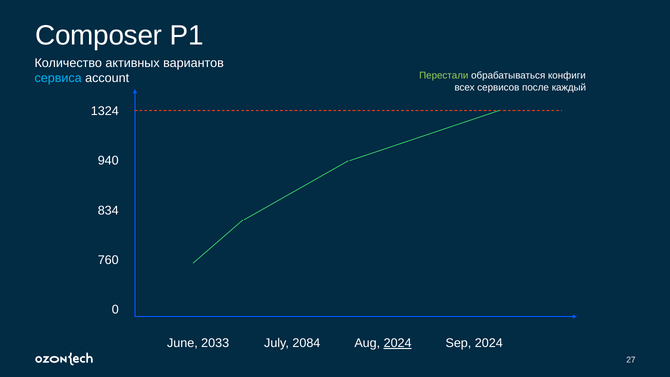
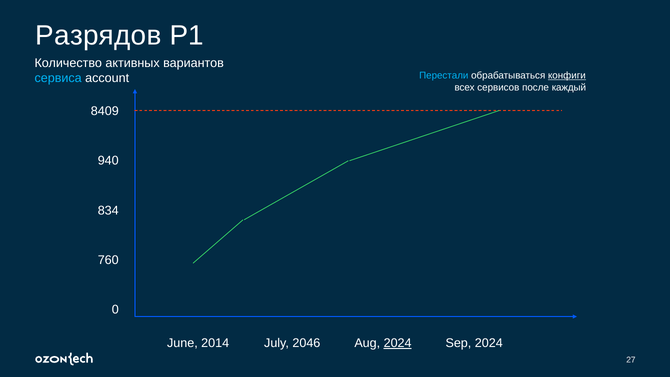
Composer: Composer -> Разрядов (98, 35)
Перестали colour: light green -> light blue (444, 76)
конфиги underline: none -> present (567, 76)
1324: 1324 -> 8409 (105, 111)
2033: 2033 -> 2014 (215, 343)
2084: 2084 -> 2046 (306, 343)
